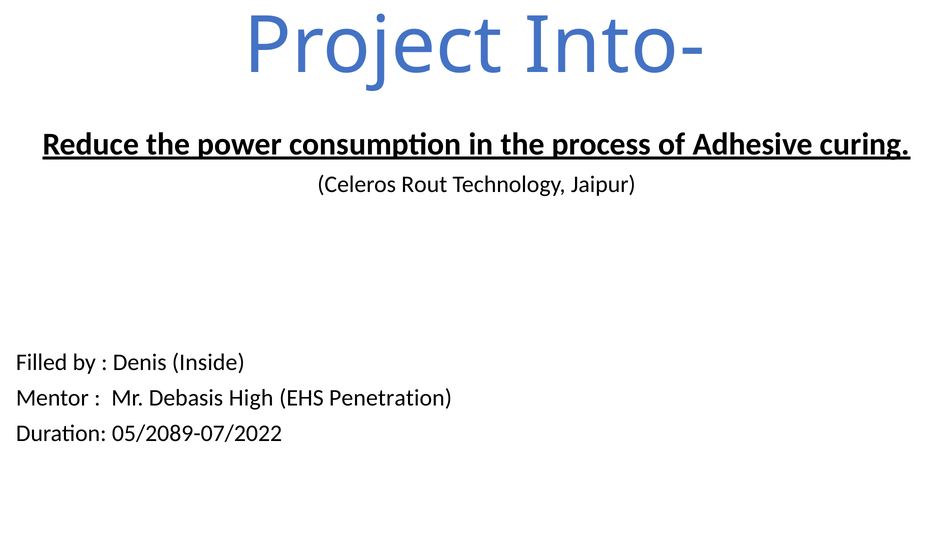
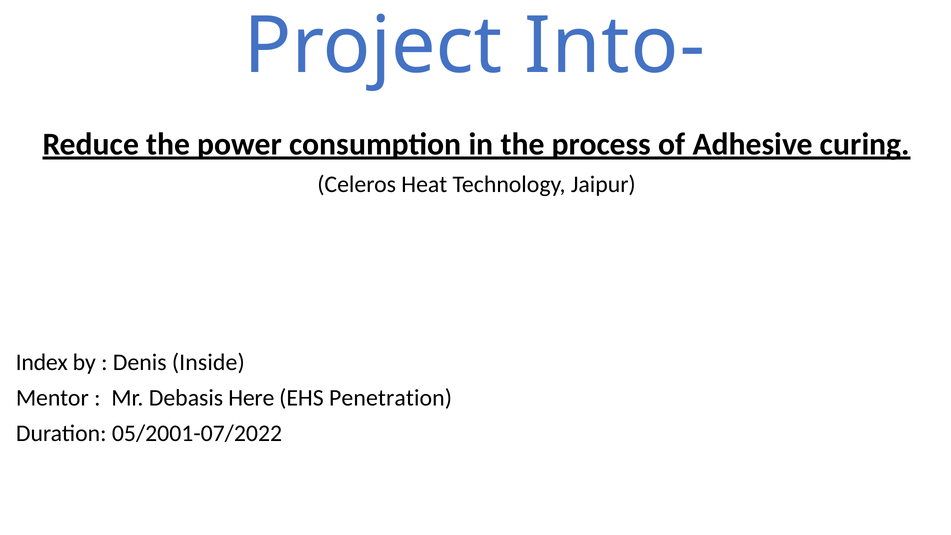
Rout: Rout -> Heat (424, 184)
Filled: Filled -> Index (42, 362)
High: High -> Here (251, 398)
05/2089-07/2022: 05/2089-07/2022 -> 05/2001-07/2022 (197, 433)
